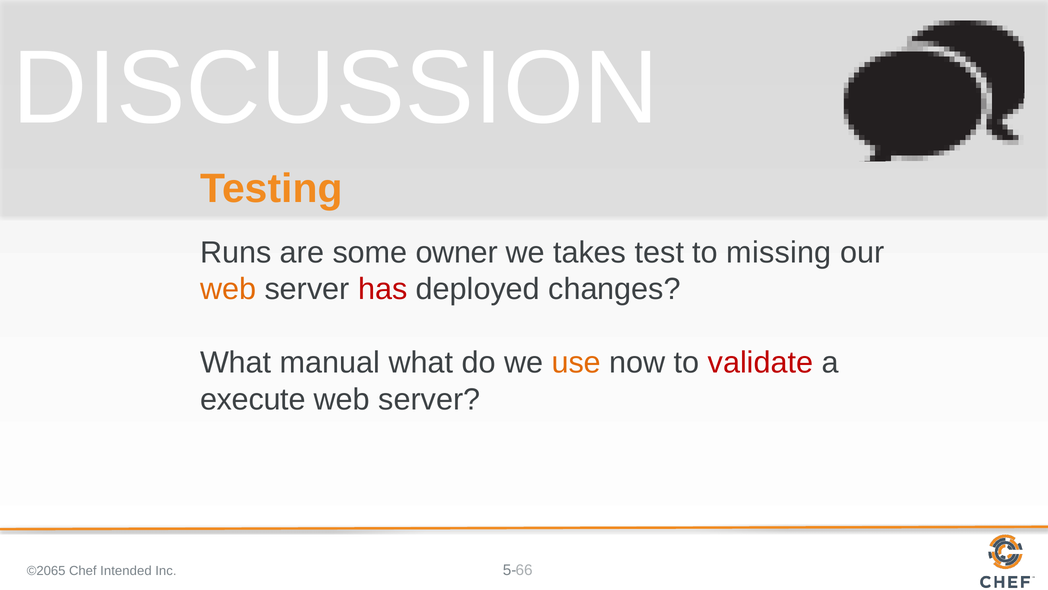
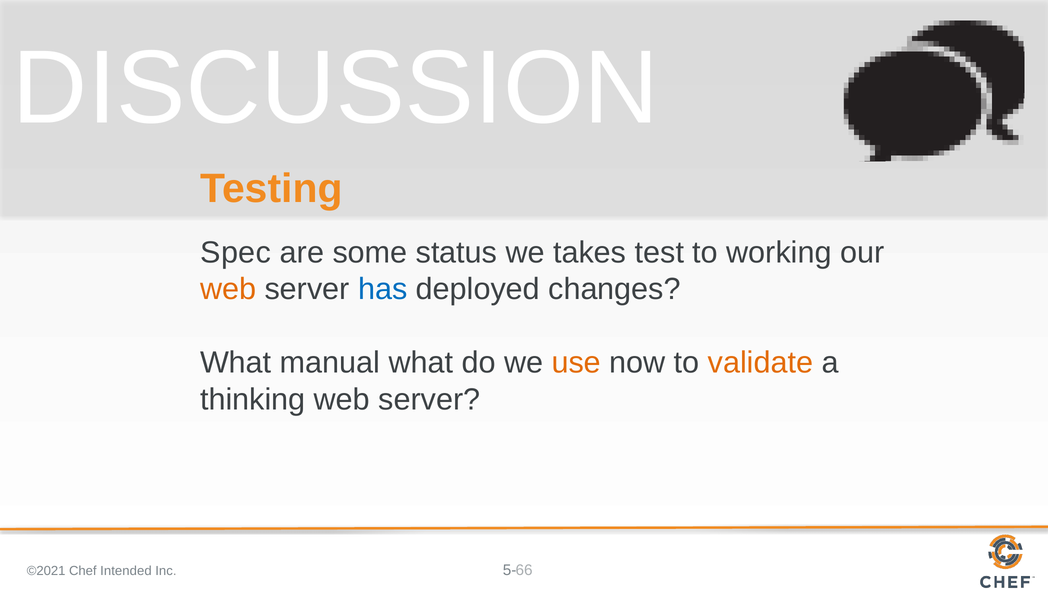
Runs: Runs -> Spec (236, 252)
owner: owner -> status (457, 252)
missing: missing -> working (779, 252)
has colour: red -> blue (383, 289)
validate colour: red -> orange (760, 362)
execute: execute -> thinking (253, 399)
©2065: ©2065 -> ©2021 (46, 570)
